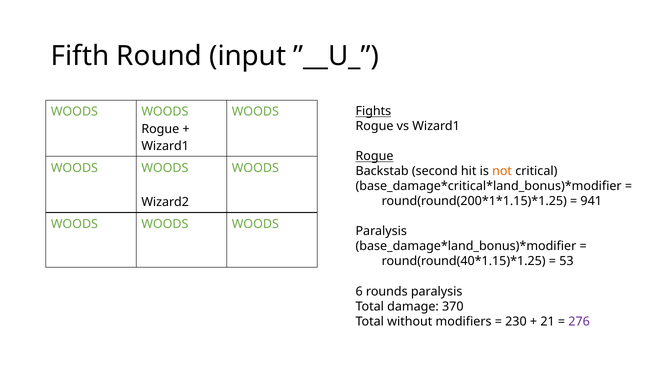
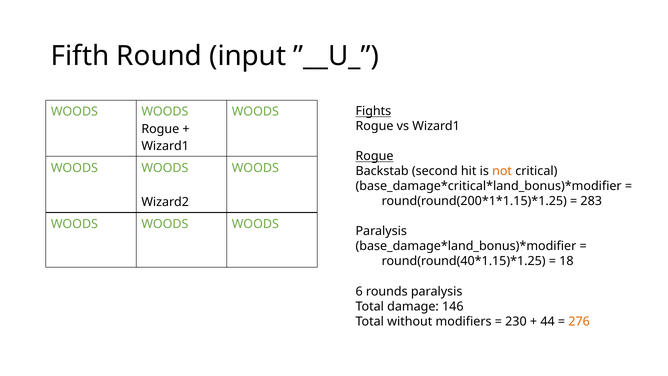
941: 941 -> 283 (591, 201)
53: 53 -> 18 (566, 261)
370: 370 -> 146 (453, 306)
21: 21 -> 44 (548, 321)
276 colour: purple -> orange (579, 321)
